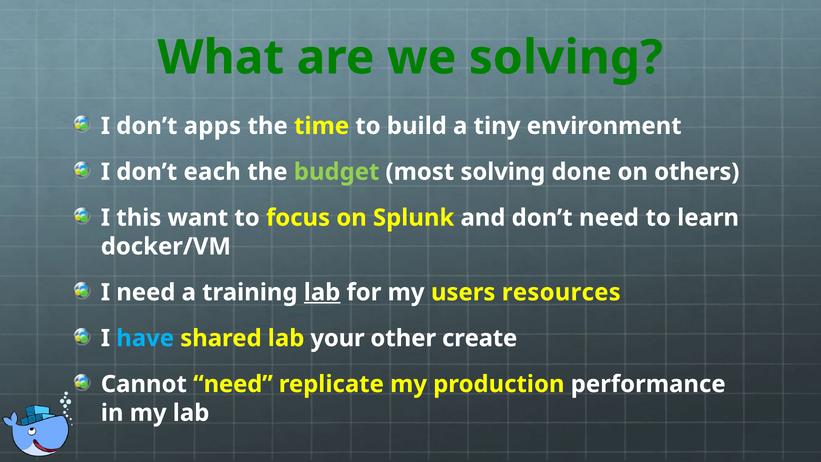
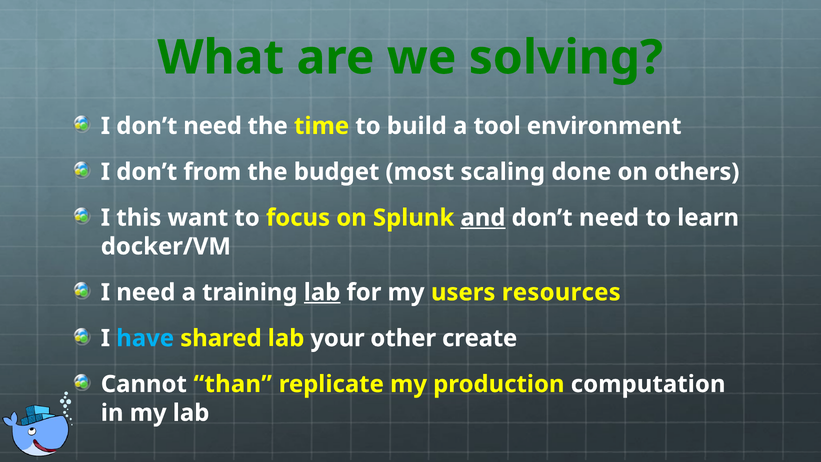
I don’t apps: apps -> need (213, 126)
tiny: tiny -> tool (497, 126)
each: each -> from (212, 172)
budget colour: light green -> white (337, 172)
most solving: solving -> scaling (503, 172)
and underline: none -> present (483, 218)
Cannot need: need -> than (233, 384)
performance: performance -> computation (648, 384)
